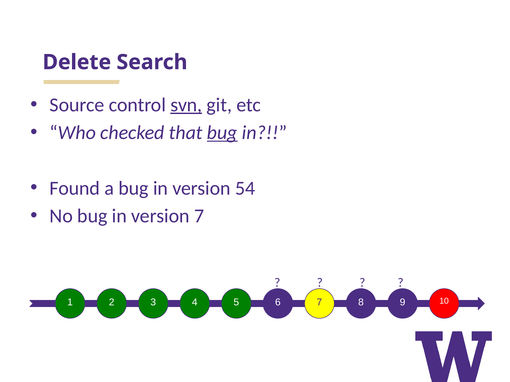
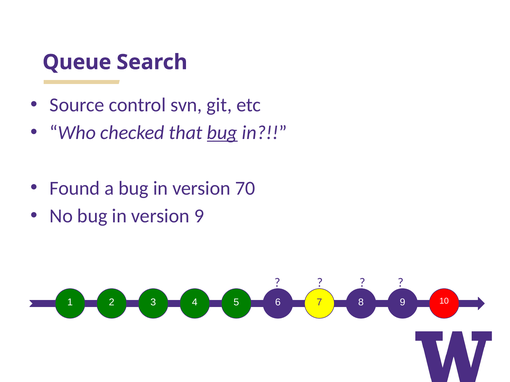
Delete: Delete -> Queue (77, 62)
svn underline: present -> none (186, 105)
54: 54 -> 70 (245, 188)
version 7: 7 -> 9 (199, 216)
